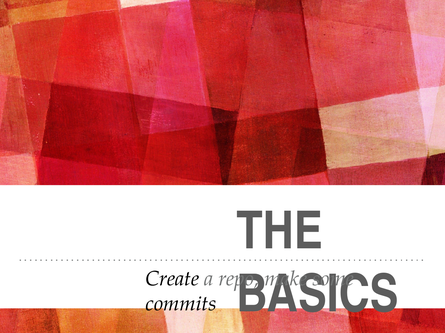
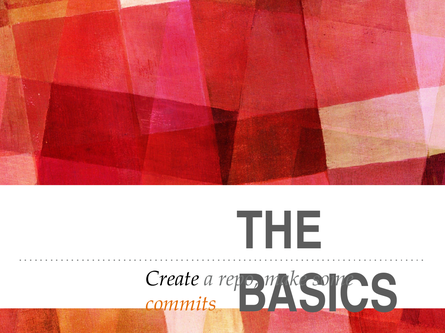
commits colour: black -> orange (181, 304)
